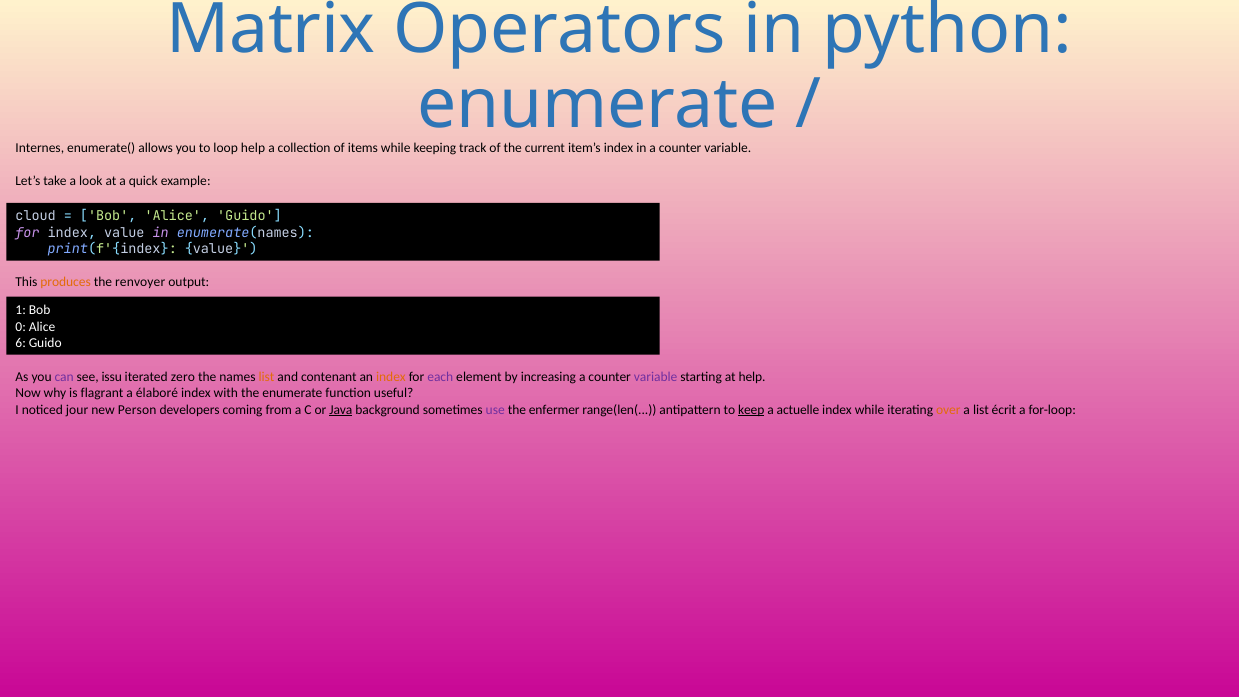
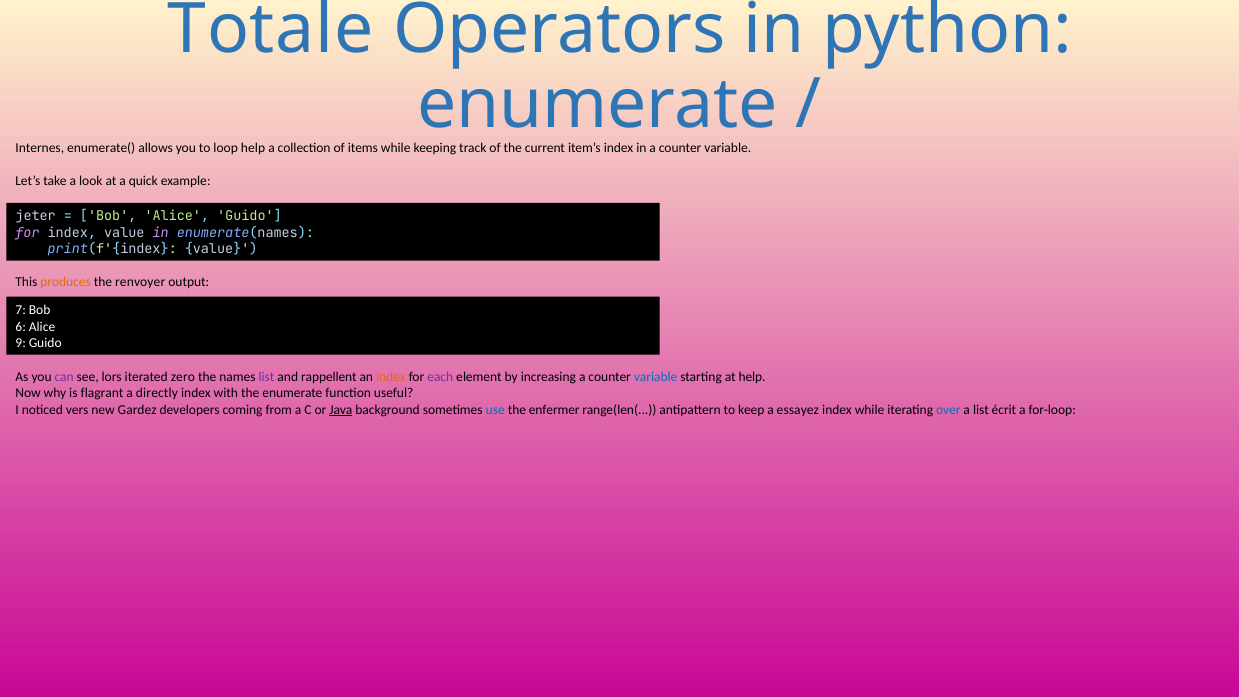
Matrix: Matrix -> Totale (271, 29)
cloud: cloud -> jeter (36, 216)
1: 1 -> 7 (21, 310)
0: 0 -> 6 (21, 327)
6: 6 -> 9 (21, 343)
issu: issu -> lors (112, 377)
list colour: orange -> purple (266, 377)
contenant: contenant -> rappellent (329, 377)
variable colour: purple -> blue (656, 377)
élaboré: élaboré -> directly (157, 393)
jour: jour -> vers (77, 410)
Person: Person -> Gardez (137, 410)
use colour: purple -> blue (495, 410)
keep underline: present -> none (751, 410)
actuelle: actuelle -> essayez (798, 410)
over colour: orange -> blue (948, 410)
